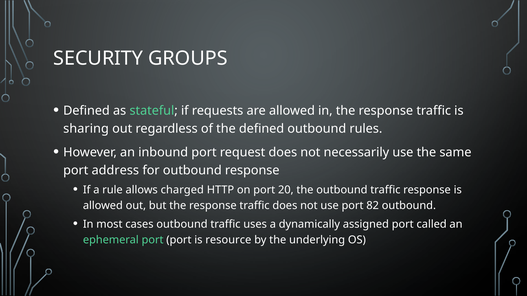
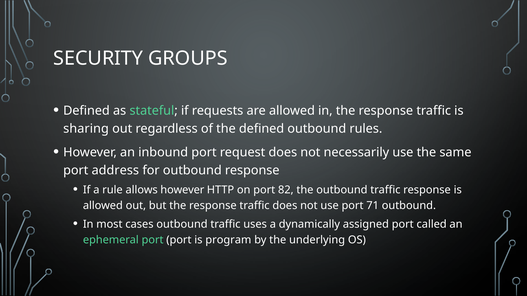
allows charged: charged -> however (182, 190)
20: 20 -> 82 (286, 190)
82: 82 -> 71 (373, 206)
resource: resource -> program (228, 240)
